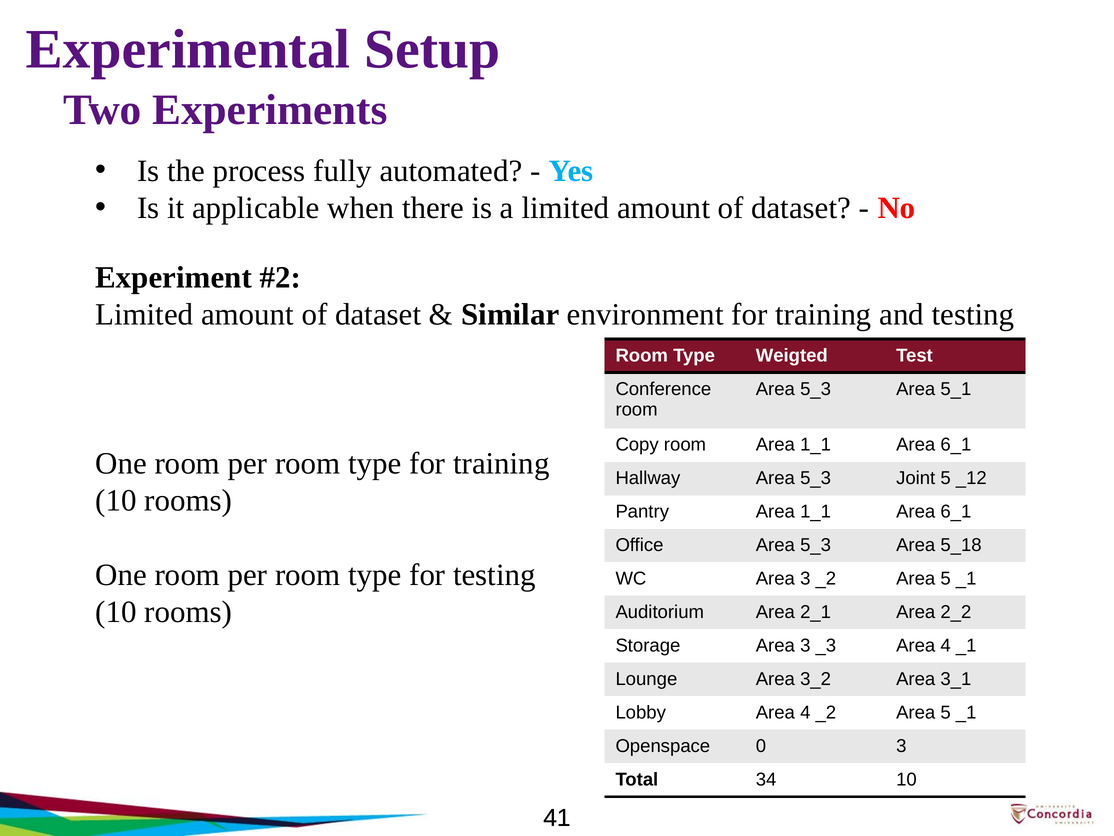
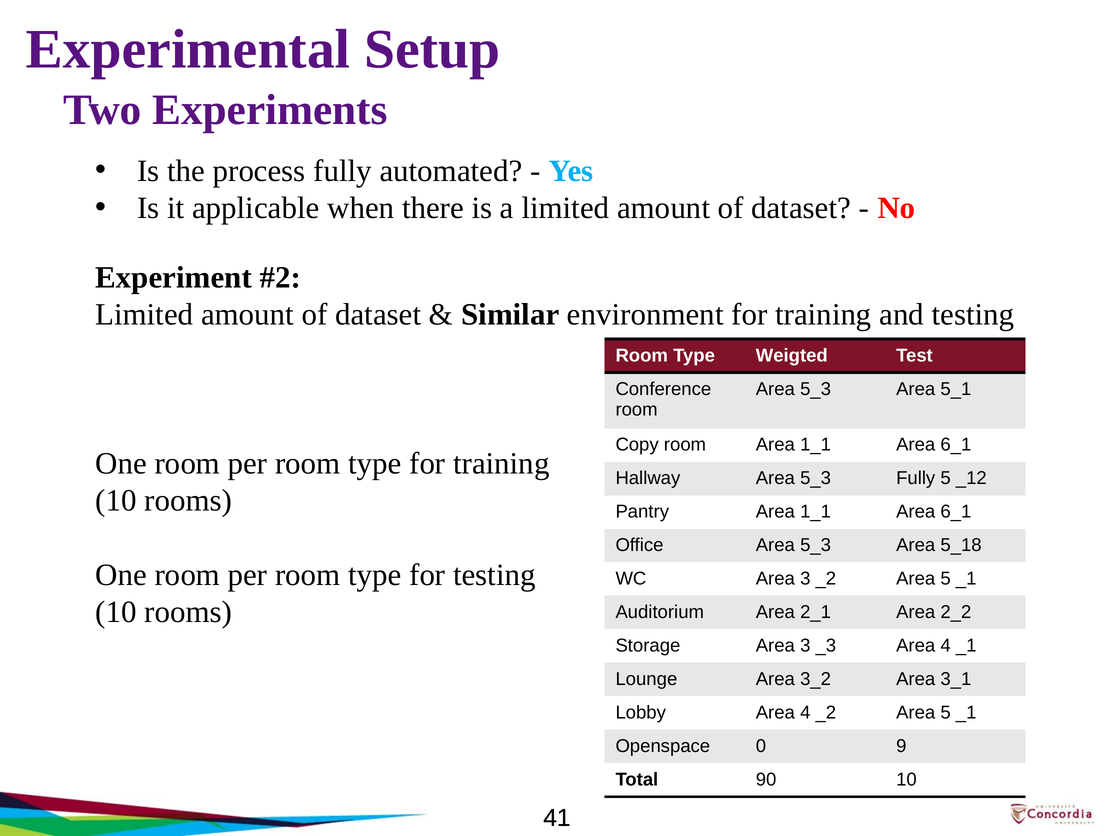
Joint: Joint -> Fully (916, 478)
0 3: 3 -> 9 (901, 746)
34: 34 -> 90 (766, 779)
